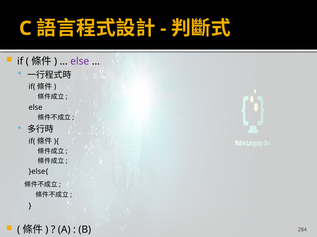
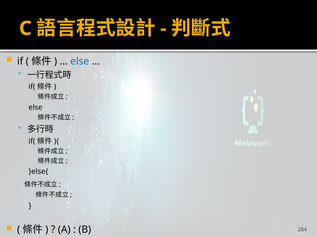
else colour: purple -> blue (80, 61)
